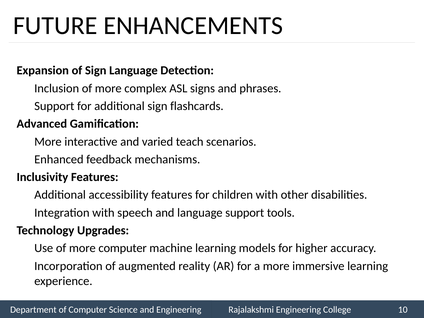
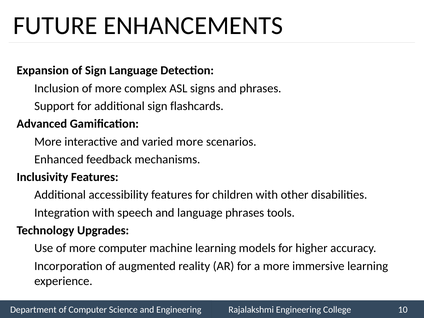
varied teach: teach -> more (190, 142)
language support: support -> phrases (245, 213)
